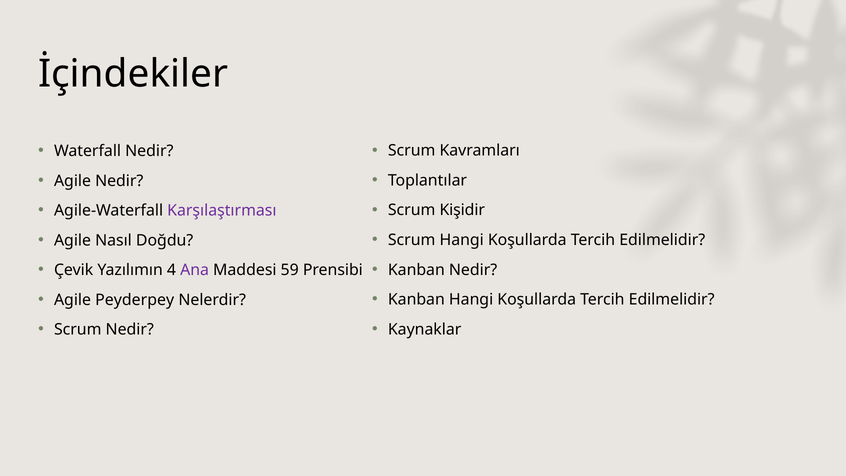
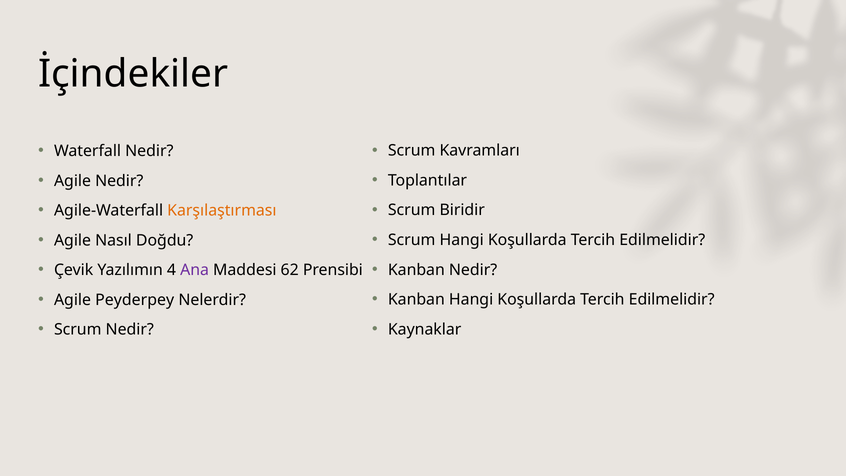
Kişidir: Kişidir -> Biridir (462, 210)
Karşılaştırması colour: purple -> orange (222, 210)
59: 59 -> 62 (290, 270)
